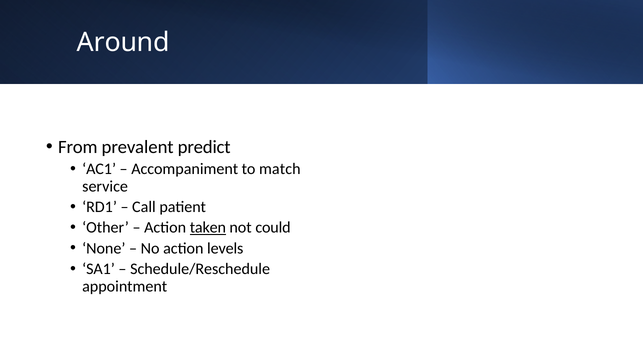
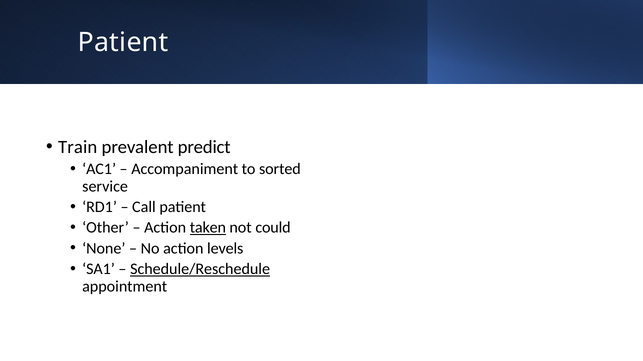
Around: Around -> Patient (123, 43)
From: From -> Train (78, 147)
match: match -> sorted (280, 169)
Schedule/Reschedule underline: none -> present (200, 269)
